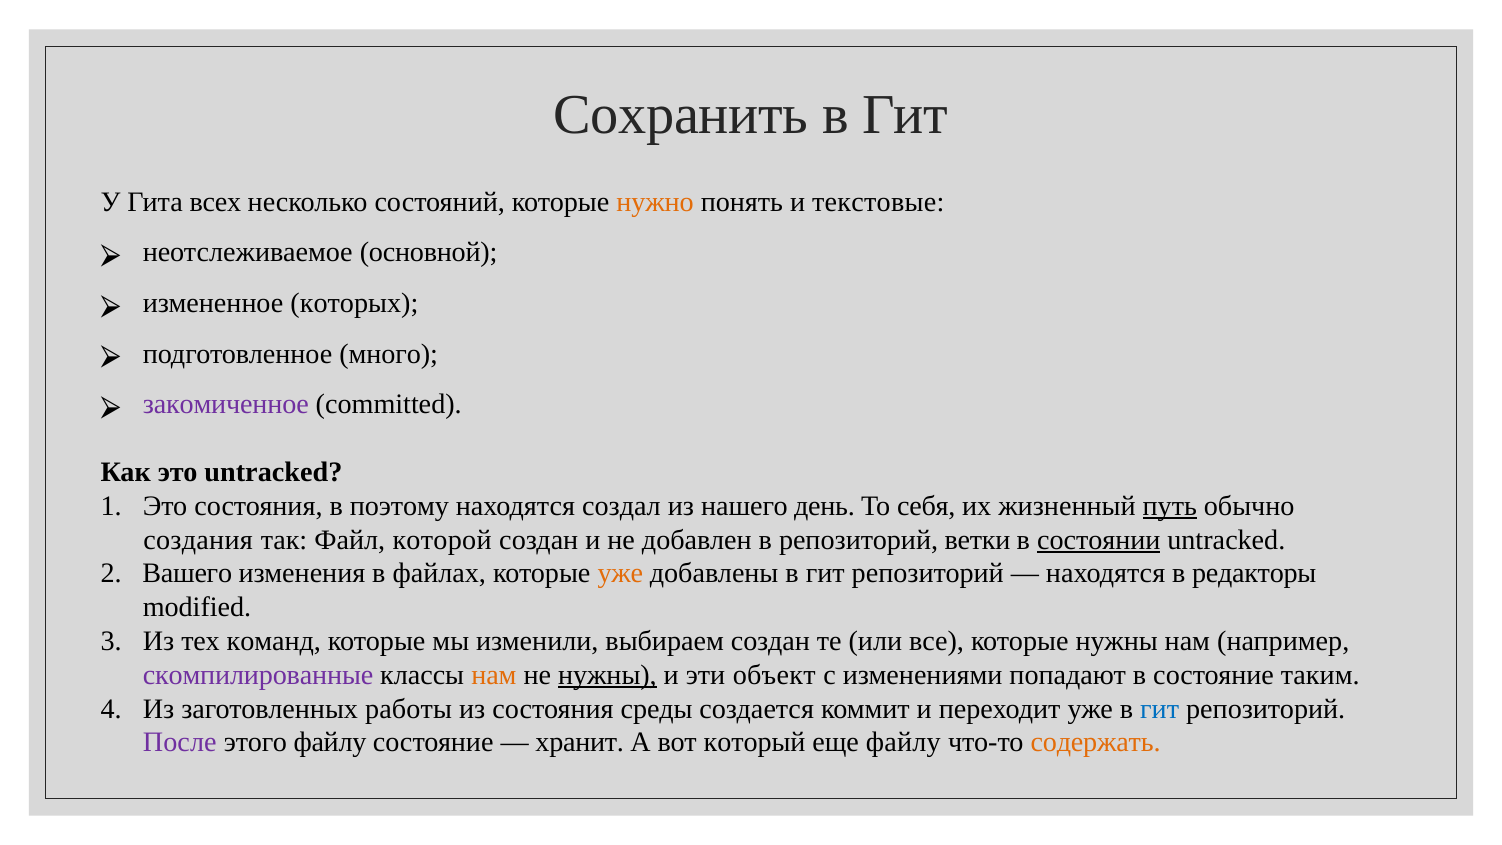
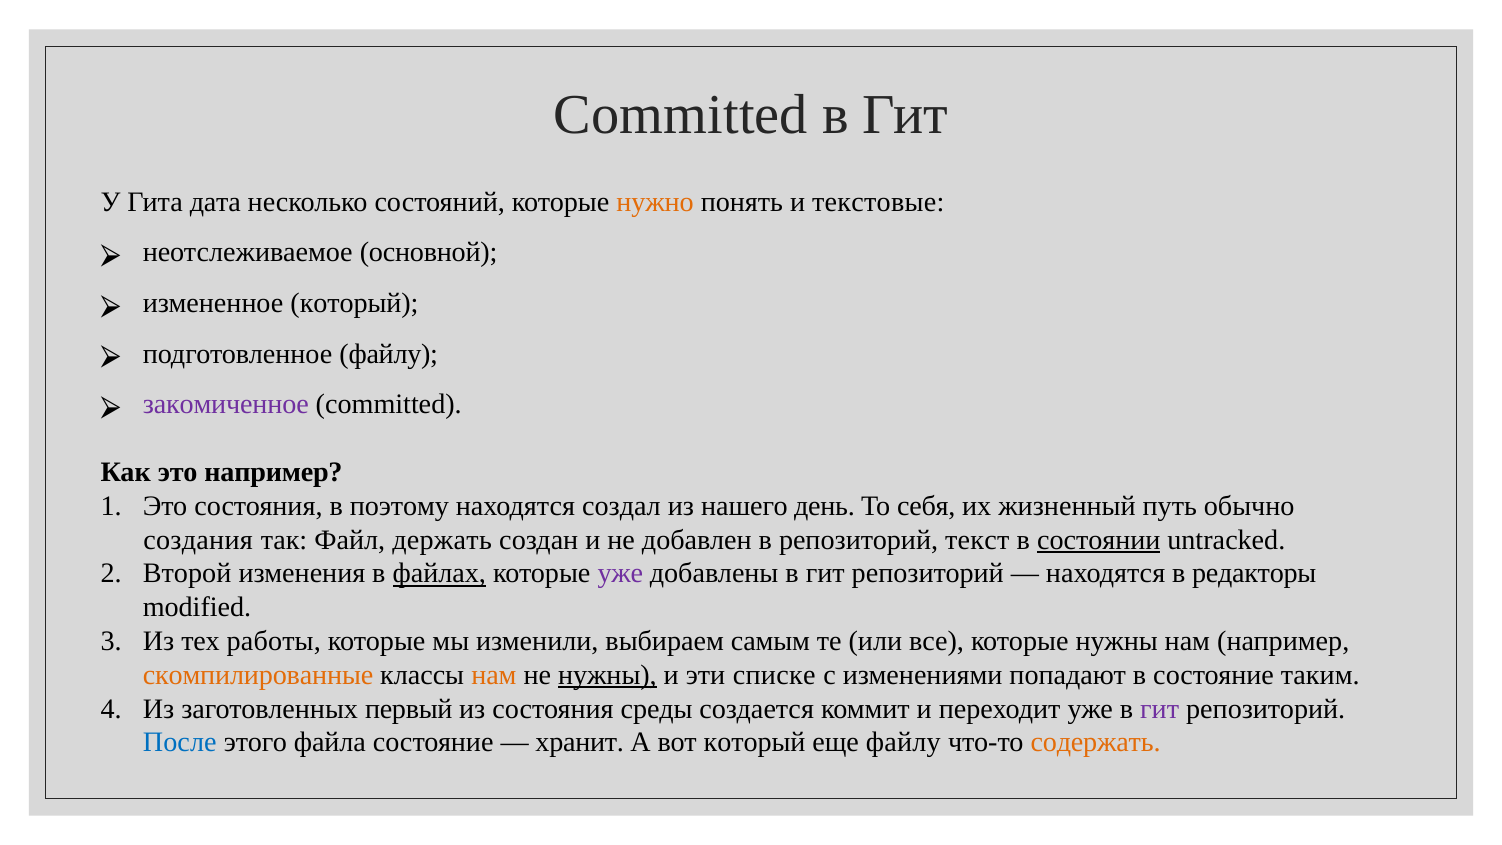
Сохранить: Сохранить -> Committed (681, 115)
всех: всех -> дата (215, 202)
измененное которых: которых -> который (354, 303)
подготовленное много: много -> файлу (389, 354)
это untracked: untracked -> например (274, 472)
путь underline: present -> none (1170, 506)
которой: которой -> держать (442, 540)
ветки: ветки -> текст (977, 540)
Вашего: Вашего -> Второй (187, 574)
файлах underline: none -> present (439, 574)
уже colour: orange -> purple (620, 574)
команд: команд -> работы (274, 641)
выбираем создан: создан -> самым (770, 641)
скомпилированные colour: purple -> orange (258, 675)
объект: объект -> списке (774, 675)
работы: работы -> первый (409, 709)
гит colour: blue -> purple (1160, 709)
После colour: purple -> blue (180, 743)
этого файлу: файлу -> файла (330, 743)
